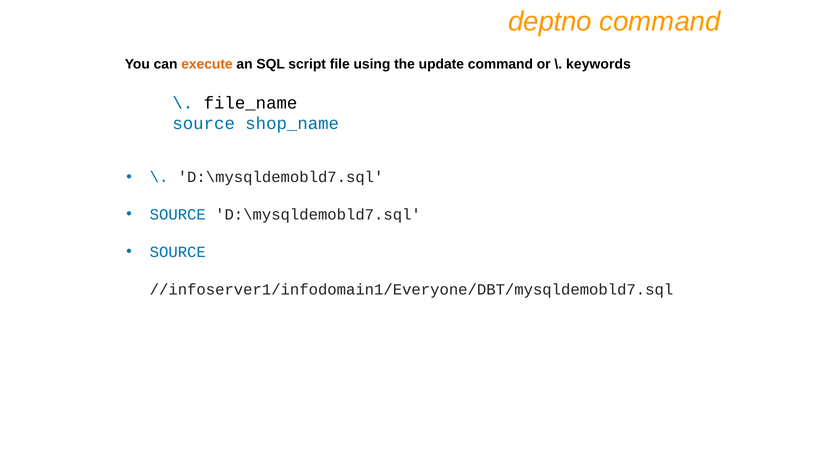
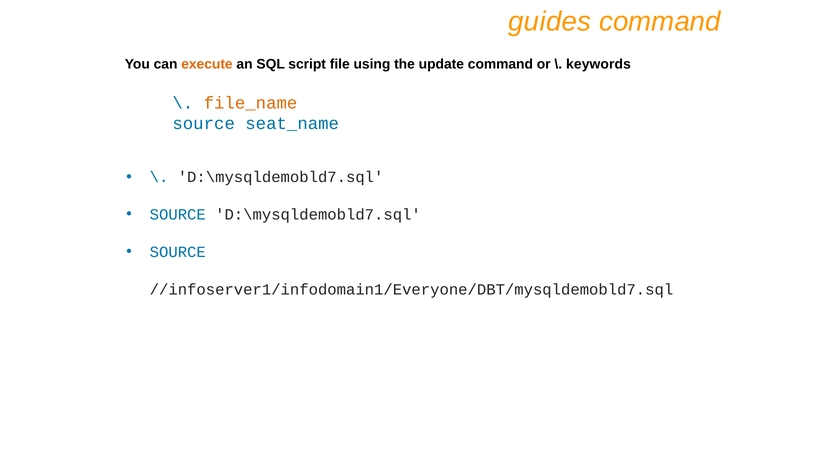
deptno: deptno -> guides (550, 22)
file_name colour: black -> orange (250, 103)
shop_name: shop_name -> seat_name (292, 124)
